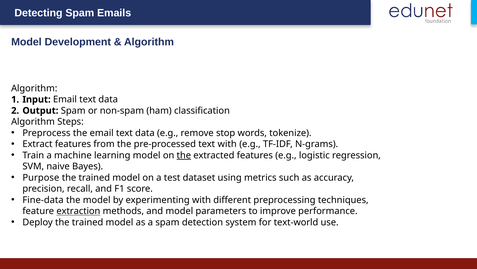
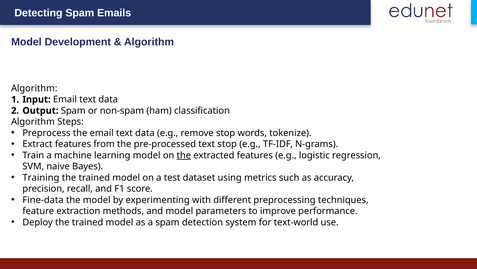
text with: with -> stop (227, 144)
Purpose: Purpose -> Training (41, 177)
extraction underline: present -> none (78, 211)
